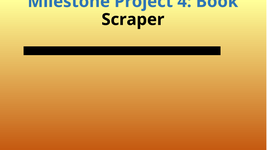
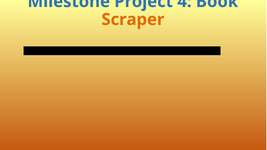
Scraper colour: black -> orange (133, 20)
